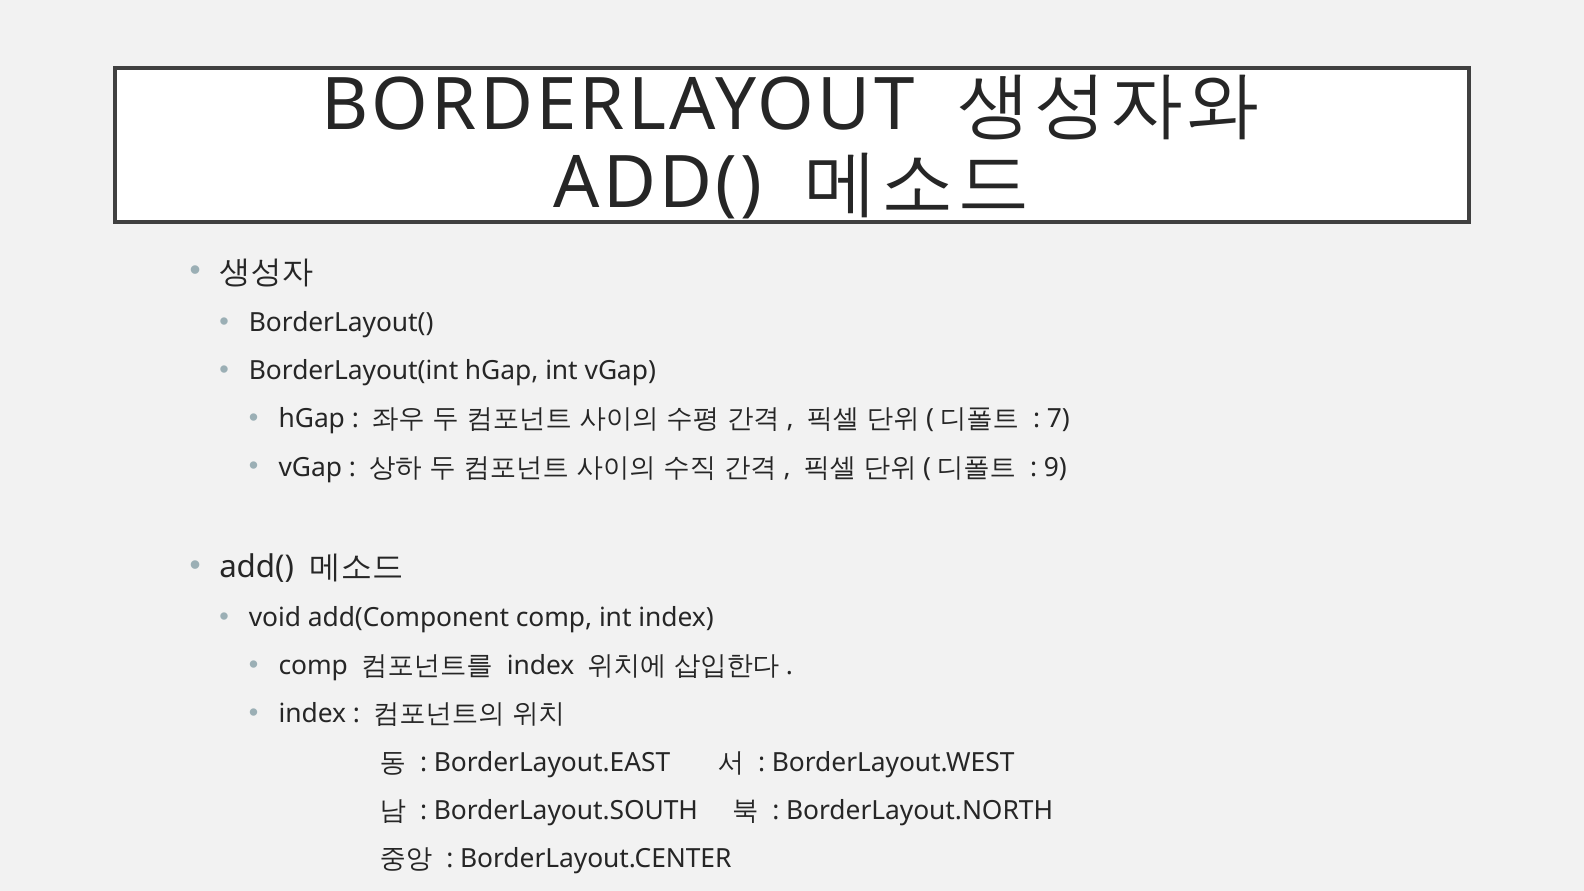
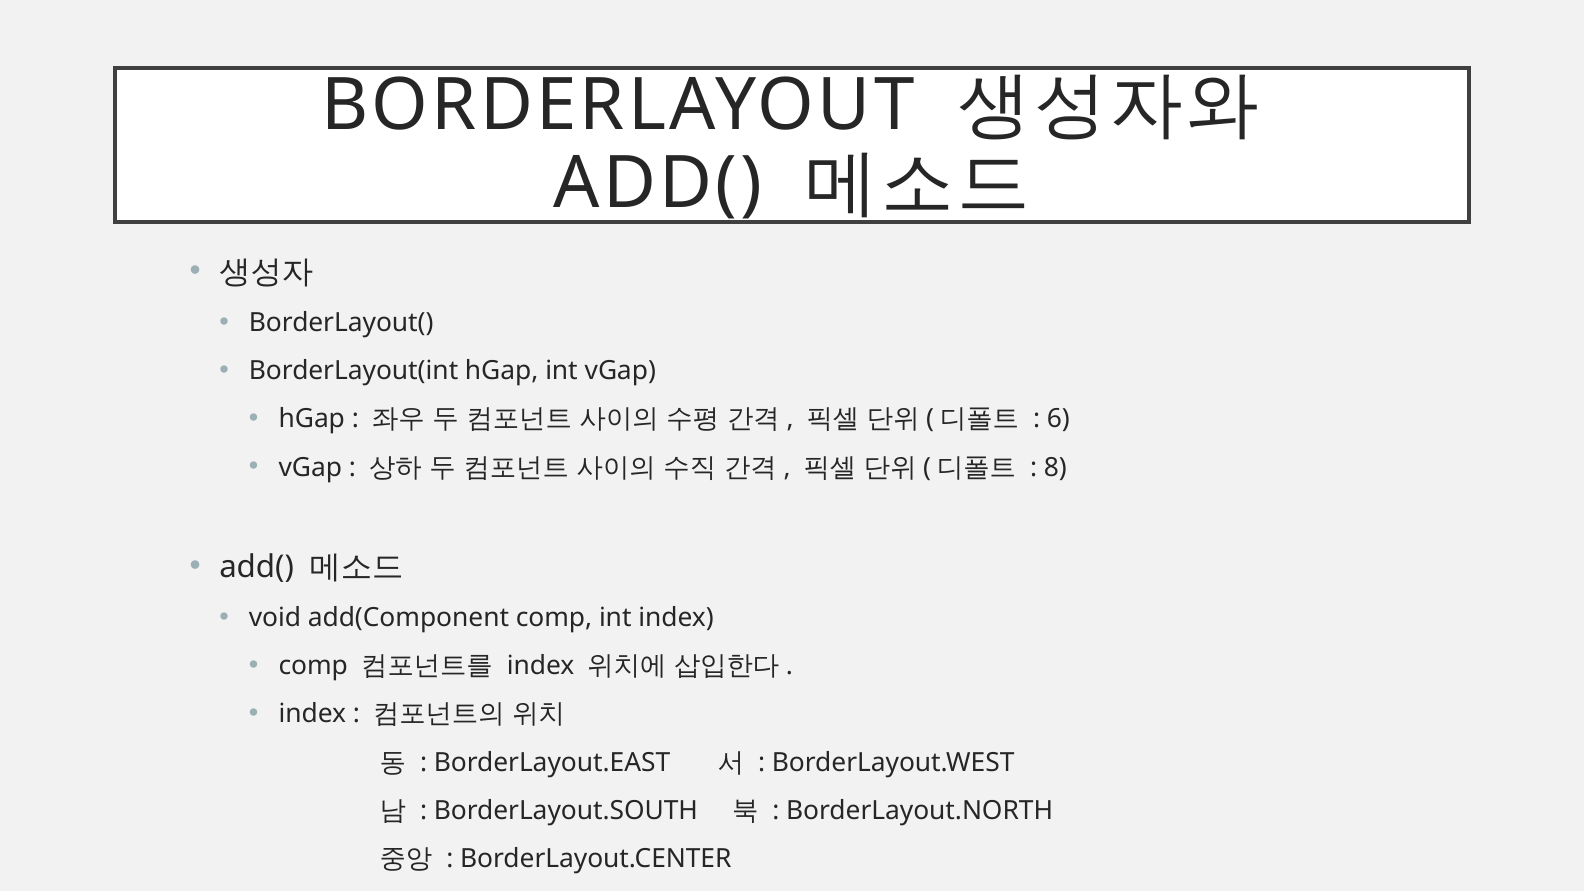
7: 7 -> 6 (1058, 419)
9: 9 -> 8 (1055, 467)
